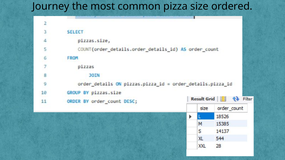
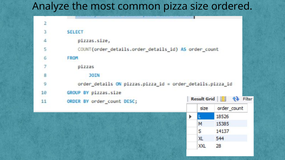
Journey: Journey -> Analyze (51, 6)
